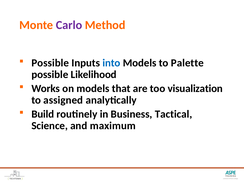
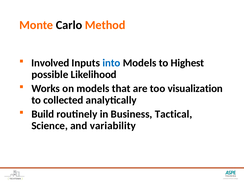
Carlo colour: purple -> black (69, 25)
Possible: Possible -> Involved (50, 63)
Palette: Palette -> Highest (187, 63)
assigned: assigned -> collected (63, 100)
maximum: maximum -> variability (113, 126)
